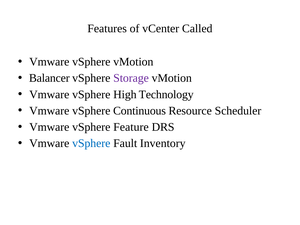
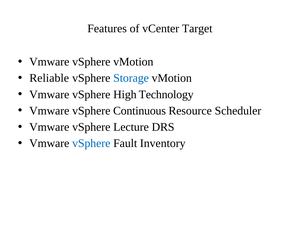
Called: Called -> Target (197, 29)
Balancer: Balancer -> Reliable (49, 78)
Storage colour: purple -> blue (131, 78)
Feature: Feature -> Lecture (131, 127)
